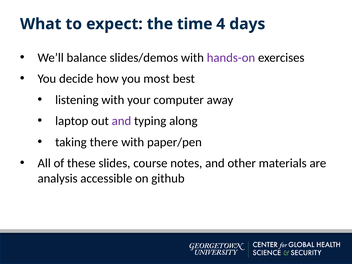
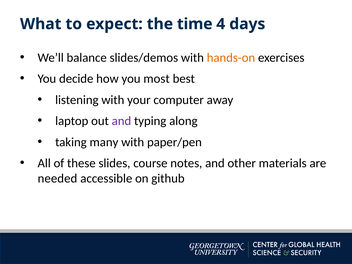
hands-on colour: purple -> orange (231, 58)
there: there -> many (104, 142)
analysis: analysis -> needed (57, 178)
